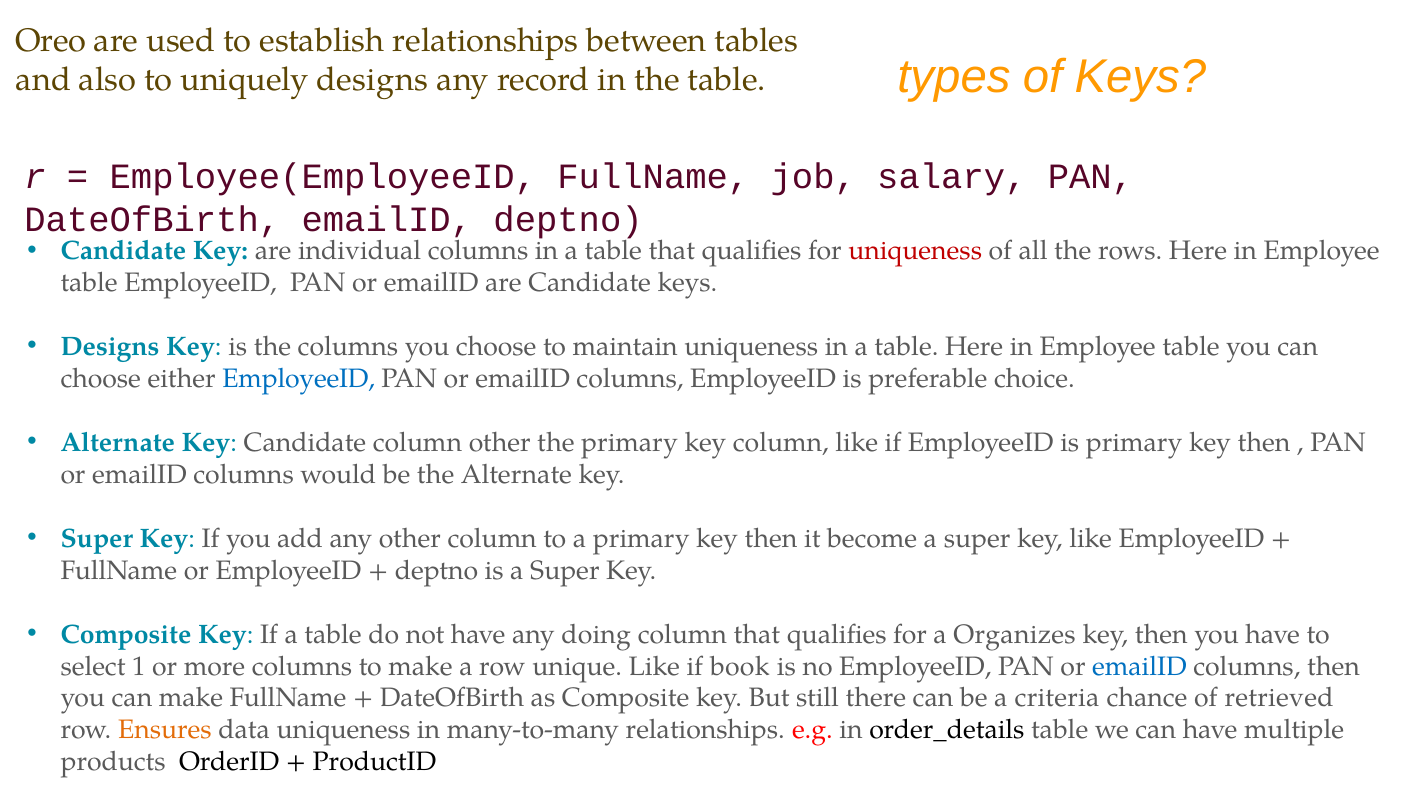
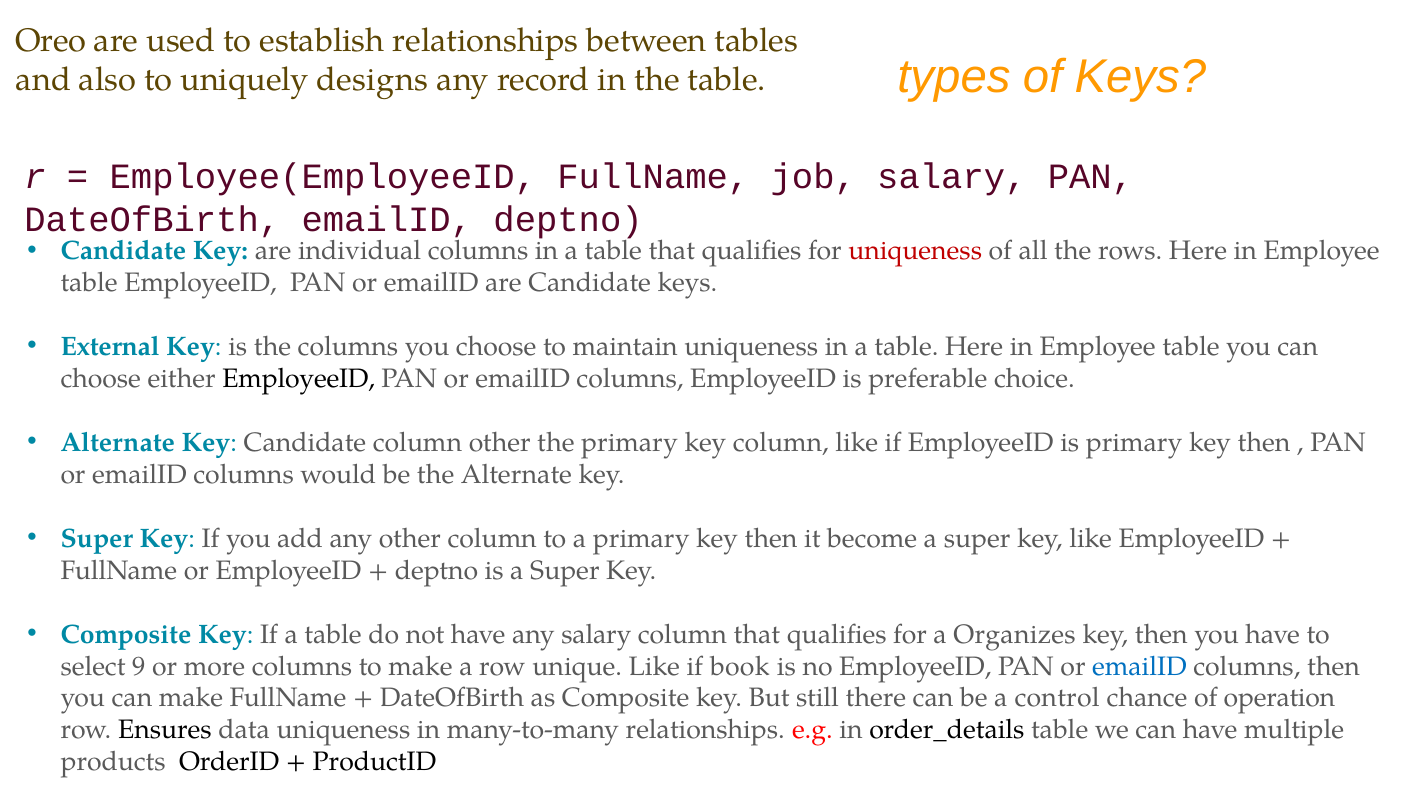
Designs: Designs -> External (110, 347)
EmployeeID colour: blue -> black (299, 379)
any doing: doing -> salary (596, 635)
1: 1 -> 9 (139, 666)
criteria: criteria -> control (1057, 698)
retrieved: retrieved -> operation (1279, 698)
Ensures colour: orange -> black (165, 730)
